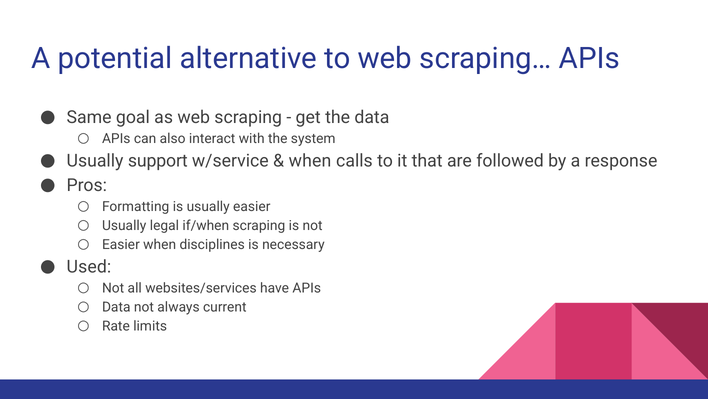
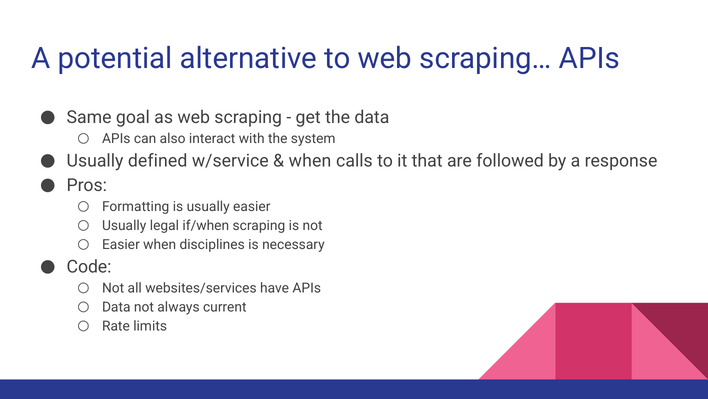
support: support -> defined (158, 161)
Used: Used -> Code (89, 267)
